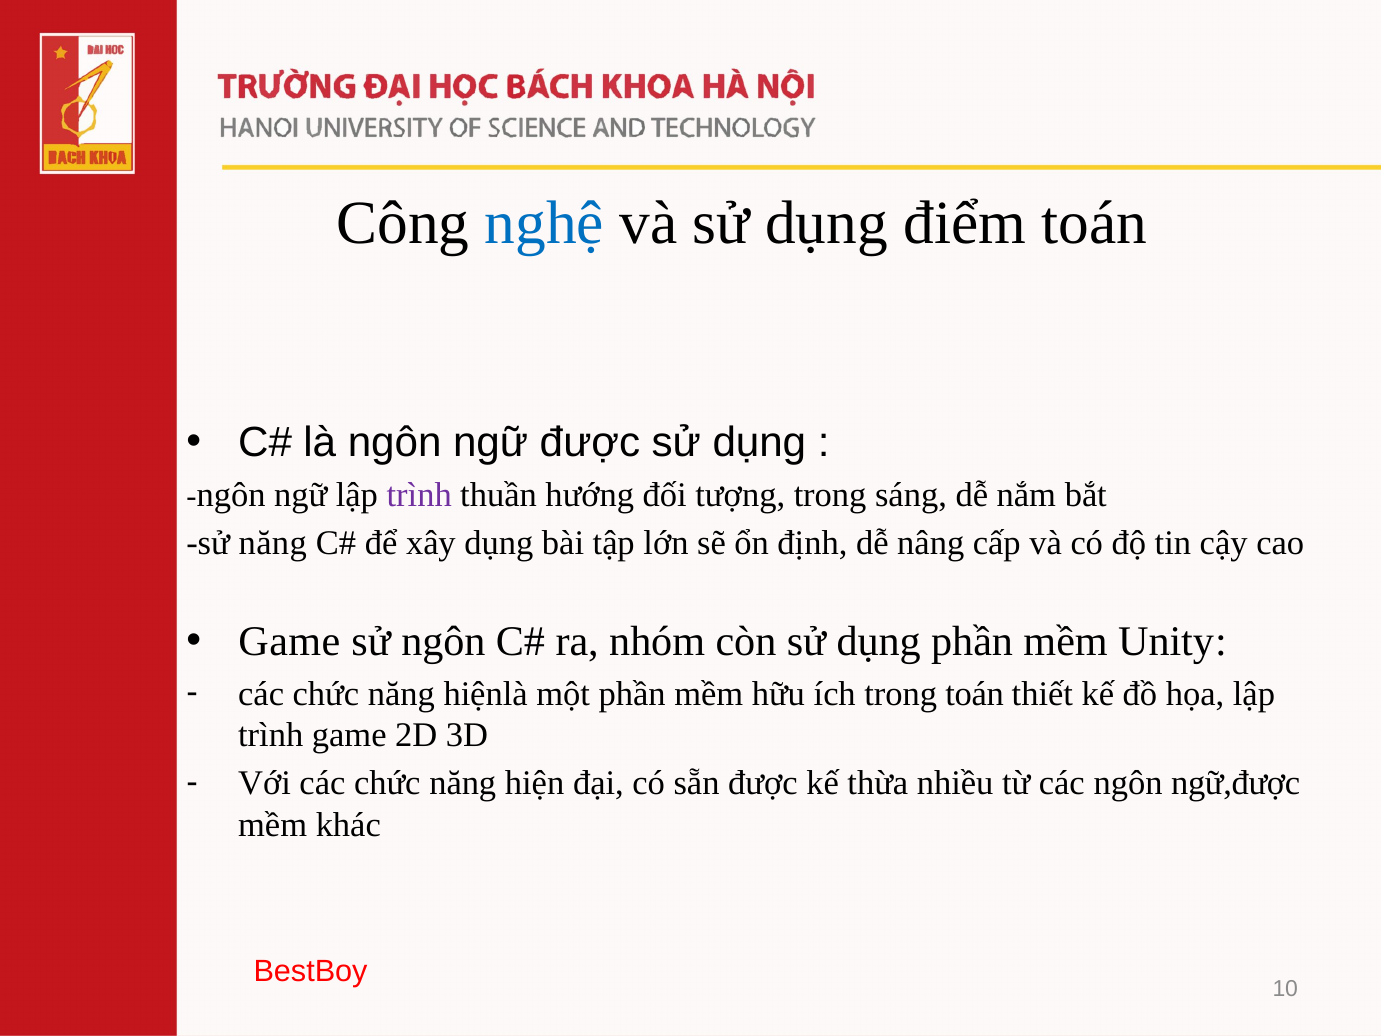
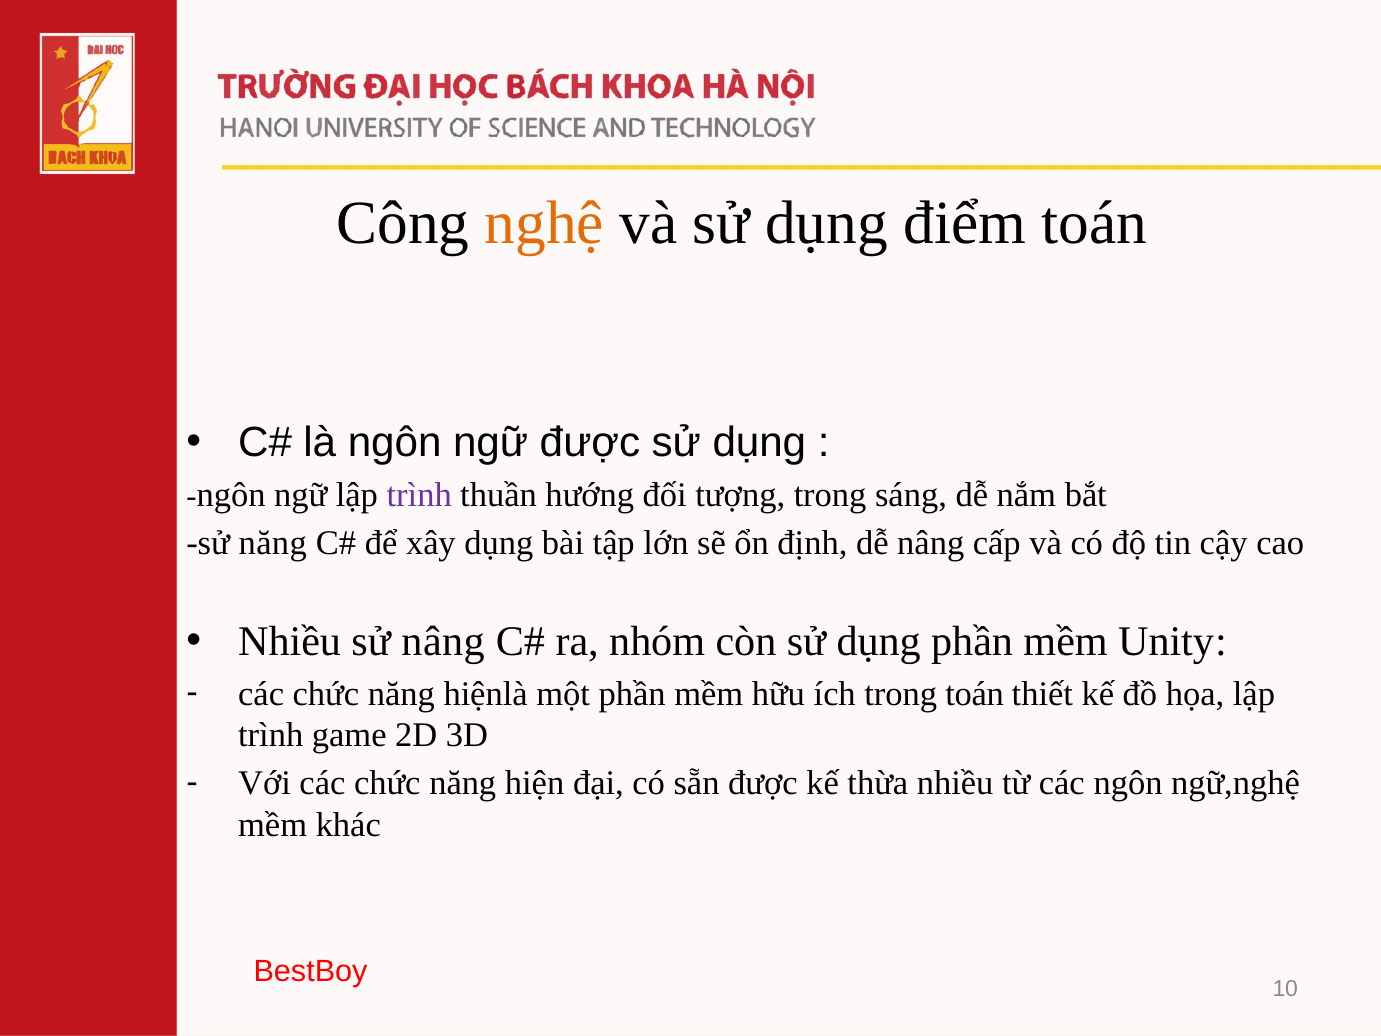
nghệ colour: blue -> orange (544, 224)
Game: Game -> Nhiều (290, 641)
sử ngôn: ngôn -> nâng (443, 641)
ngữ,được: ngữ,được -> ngữ,nghệ (1235, 783)
